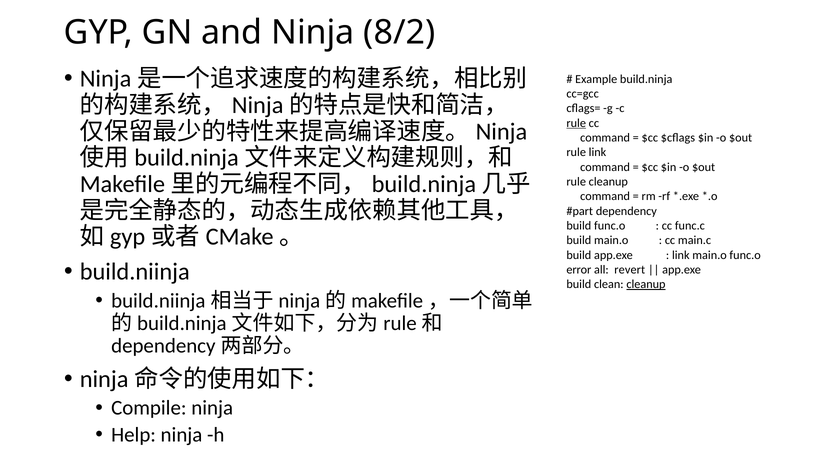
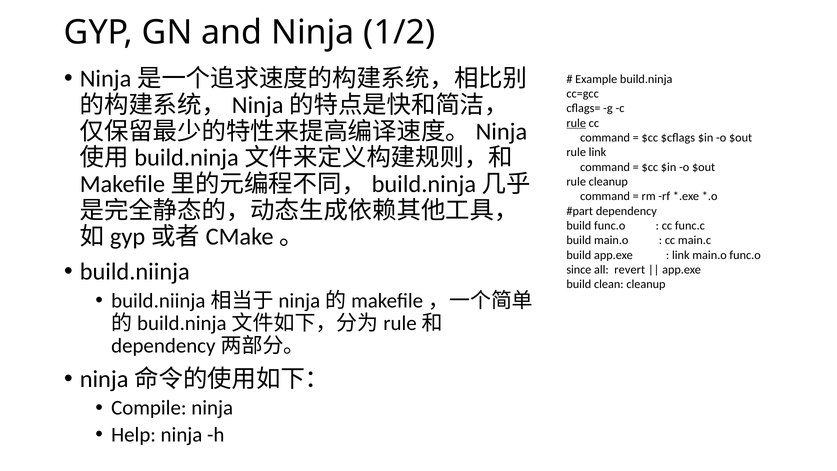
8/2: 8/2 -> 1/2 (399, 33)
error: error -> since (579, 270)
cleanup underline: present -> none (646, 284)
